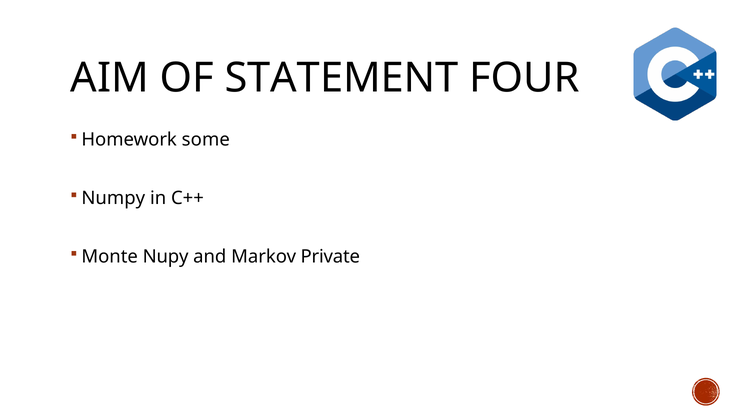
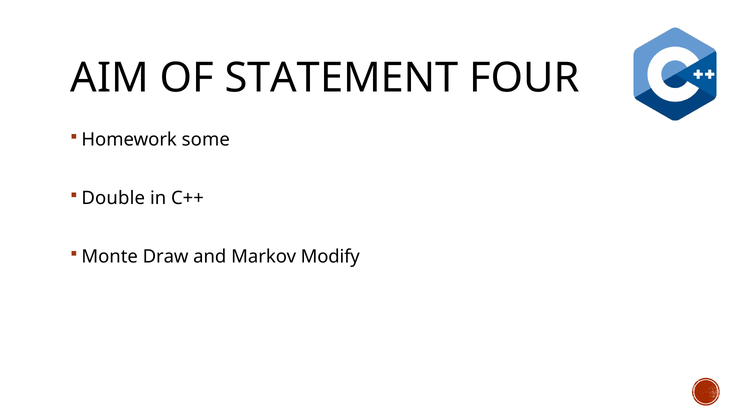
Numpy: Numpy -> Double (113, 198)
Nupy: Nupy -> Draw (166, 257)
Private: Private -> Modify (330, 257)
